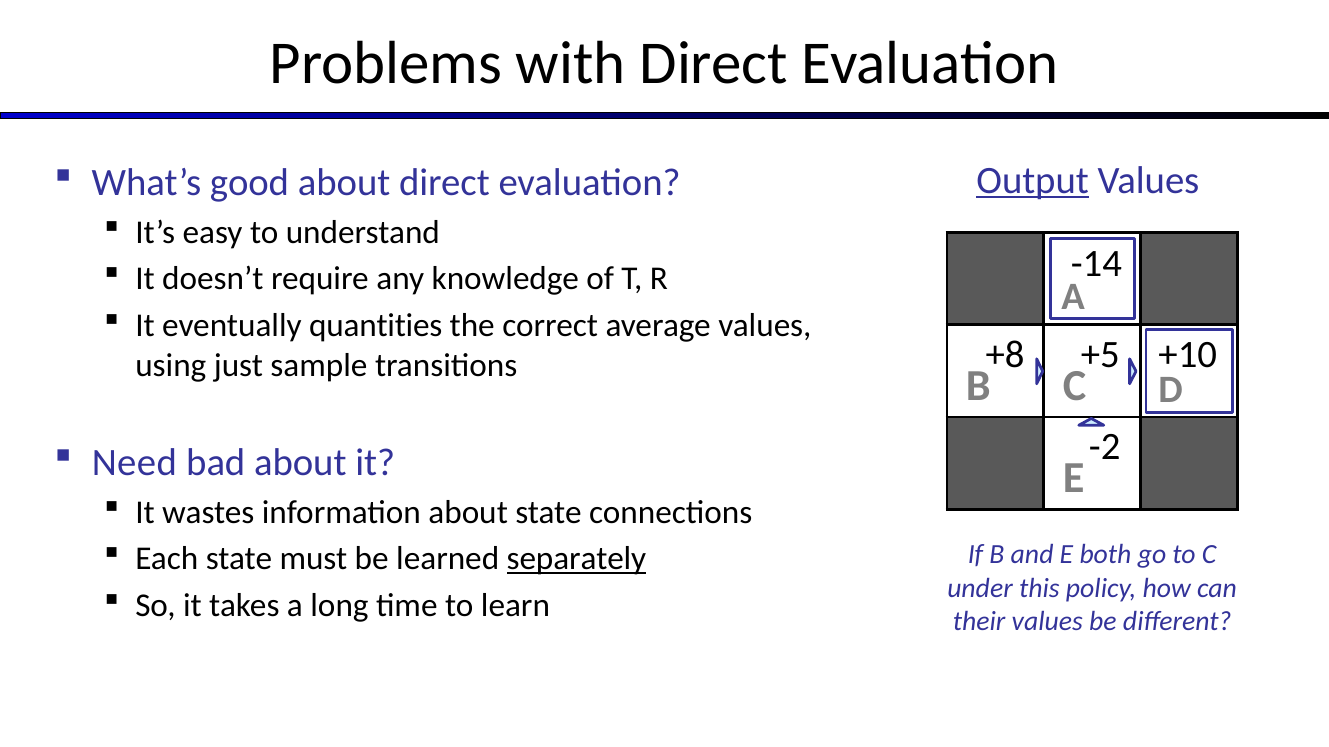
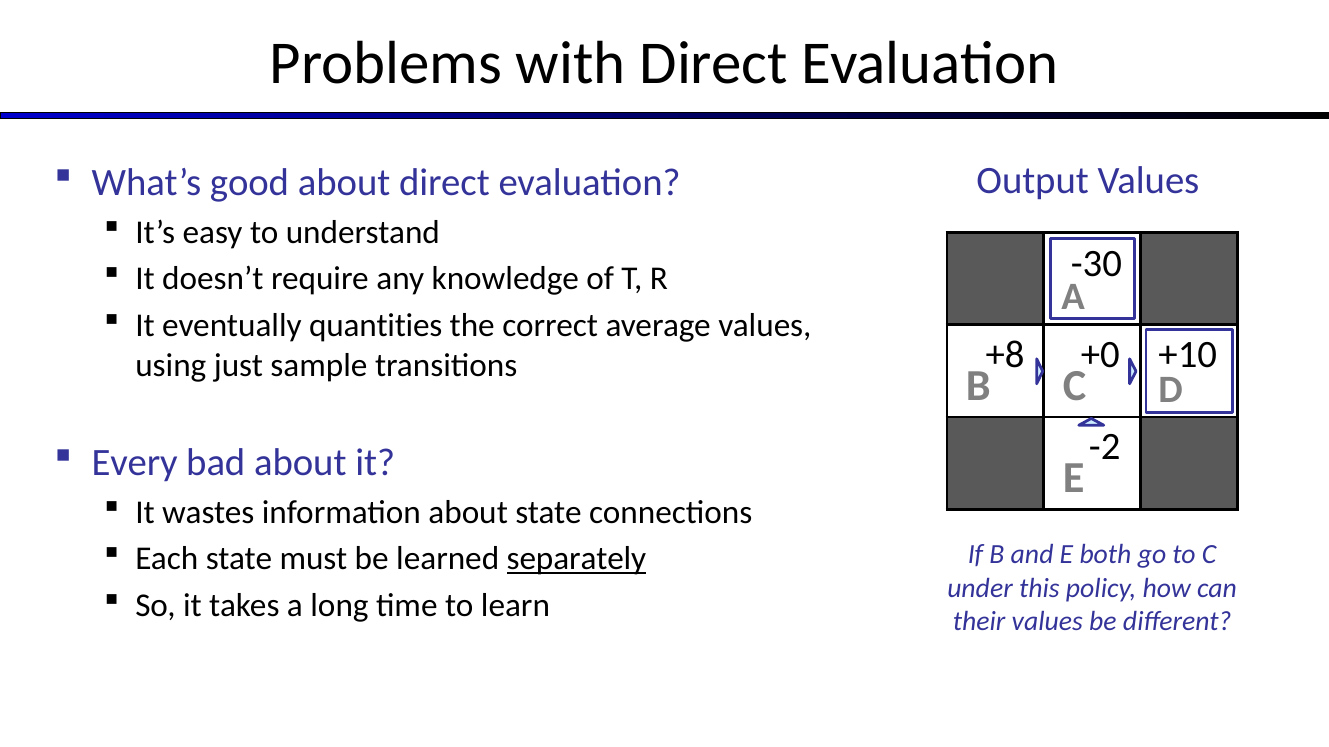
Output underline: present -> none (1033, 180)
-14: -14 -> -30 (1096, 263)
+5: +5 -> +0 (1100, 355)
Need: Need -> Every (135, 463)
